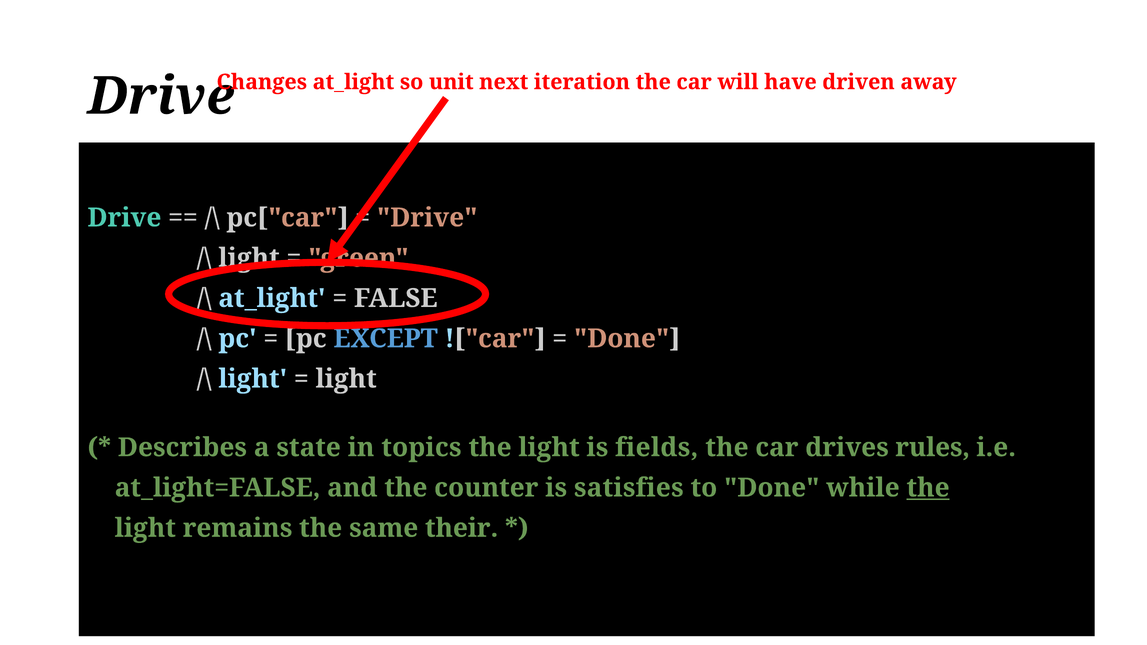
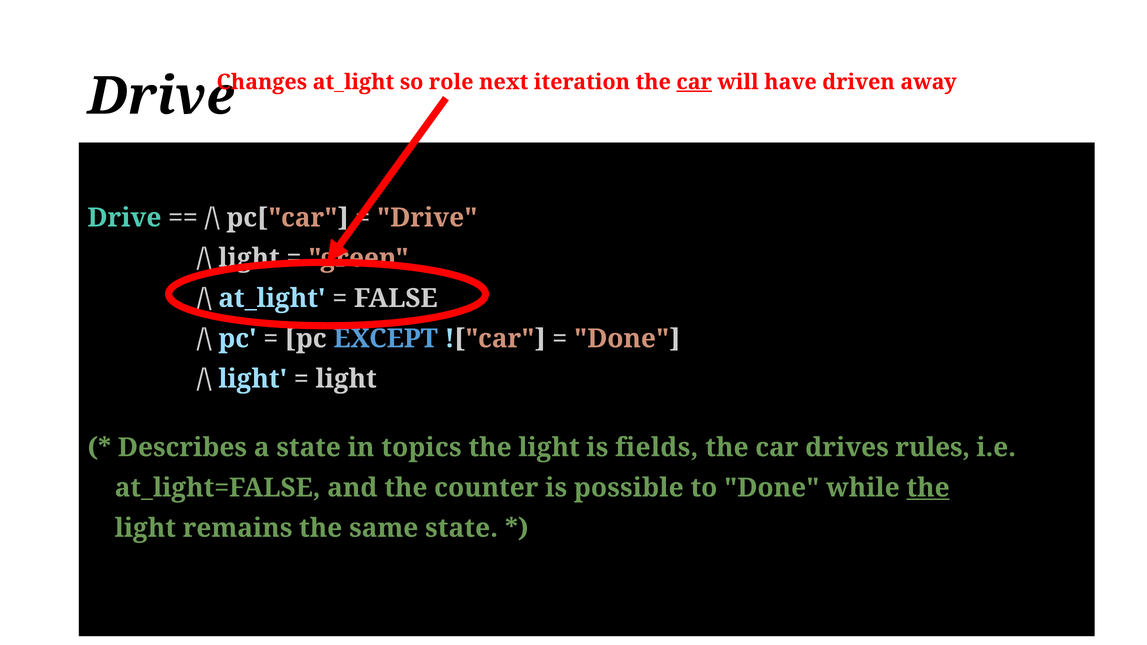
unit: unit -> role (451, 82)
car underline: none -> present (694, 82)
satisfies: satisfies -> possible (629, 488)
same their: their -> state (461, 528)
